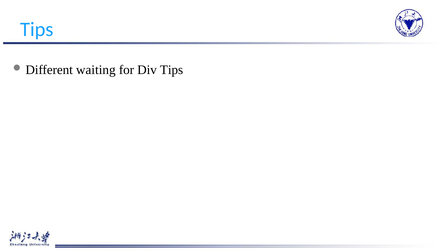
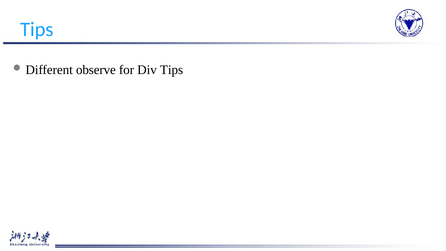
waiting: waiting -> observe (96, 70)
